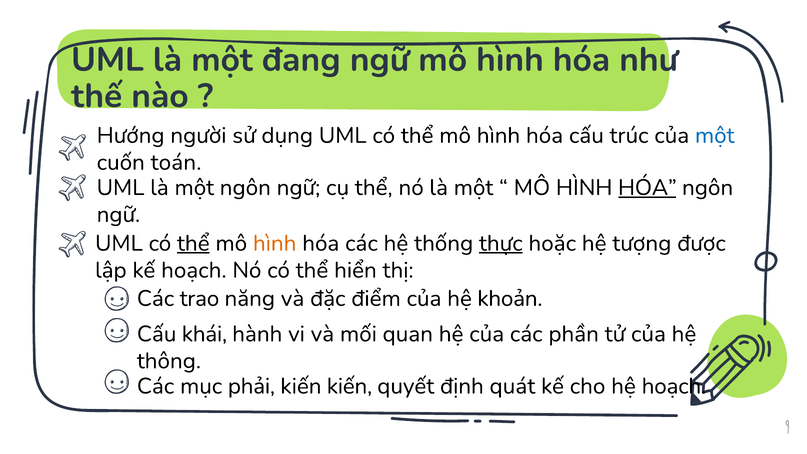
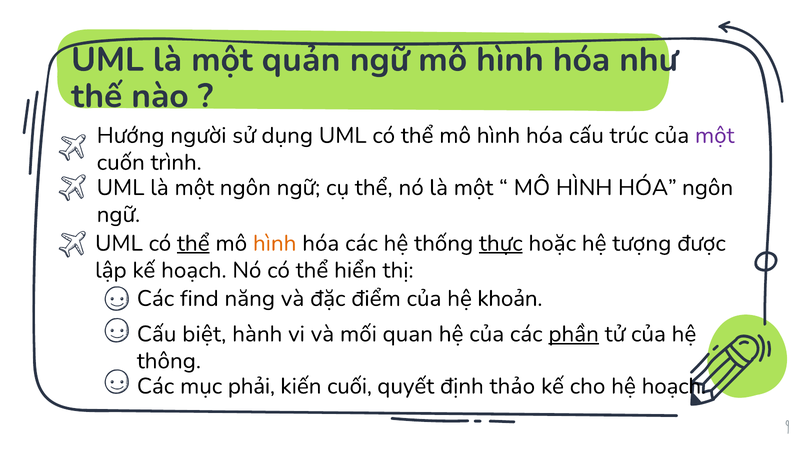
đang: đang -> quản (301, 60)
một colour: blue -> purple (715, 135)
toán: toán -> trình (176, 162)
HÓA underline: present -> none (647, 188)
trao: trao -> find (199, 298)
khái: khái -> biệt (204, 334)
phần underline: none -> present (574, 334)
kiến kiến: kiến -> cuối (349, 386)
quát: quát -> thảo (512, 386)
